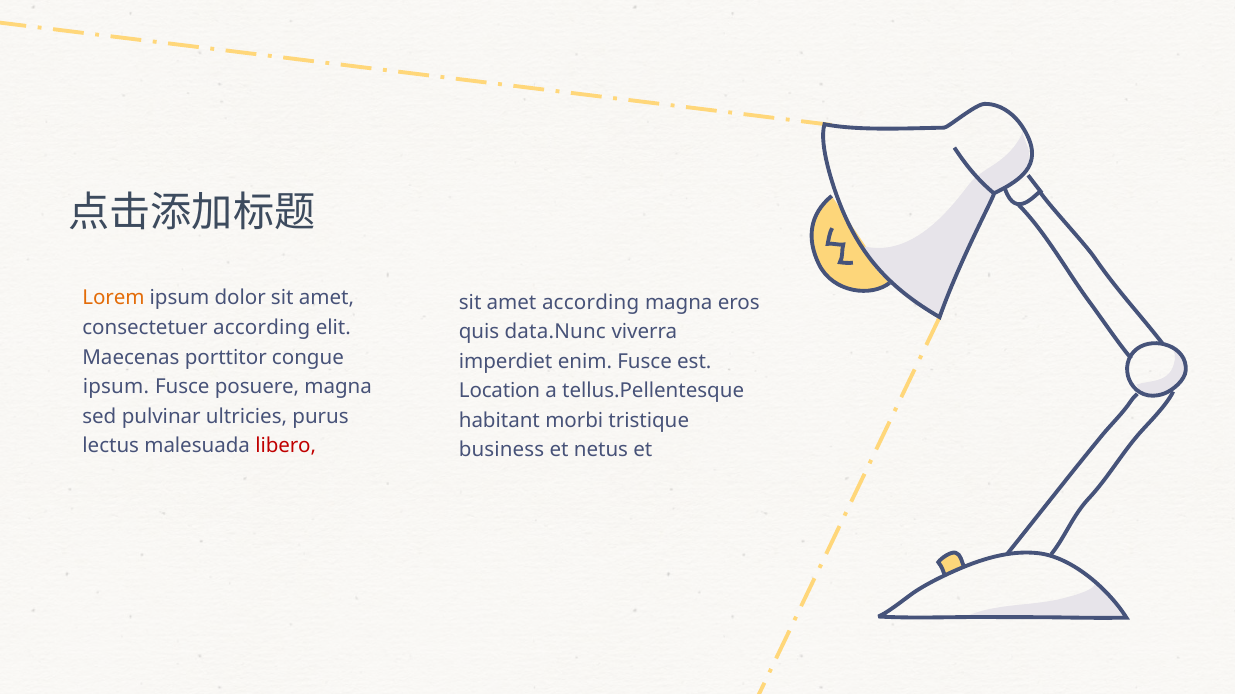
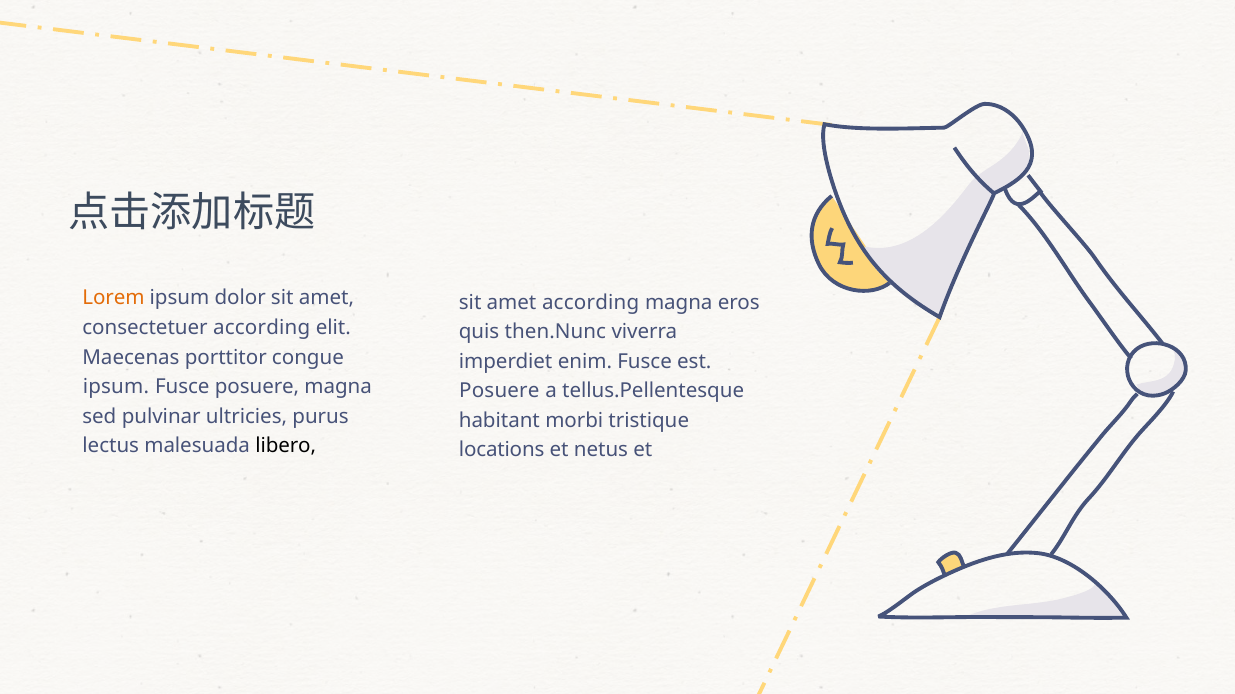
data.Nunc: data.Nunc -> then.Nunc (555, 332)
Location: Location -> Posuere (499, 391)
libero colour: red -> black (286, 446)
business: business -> locations (502, 451)
